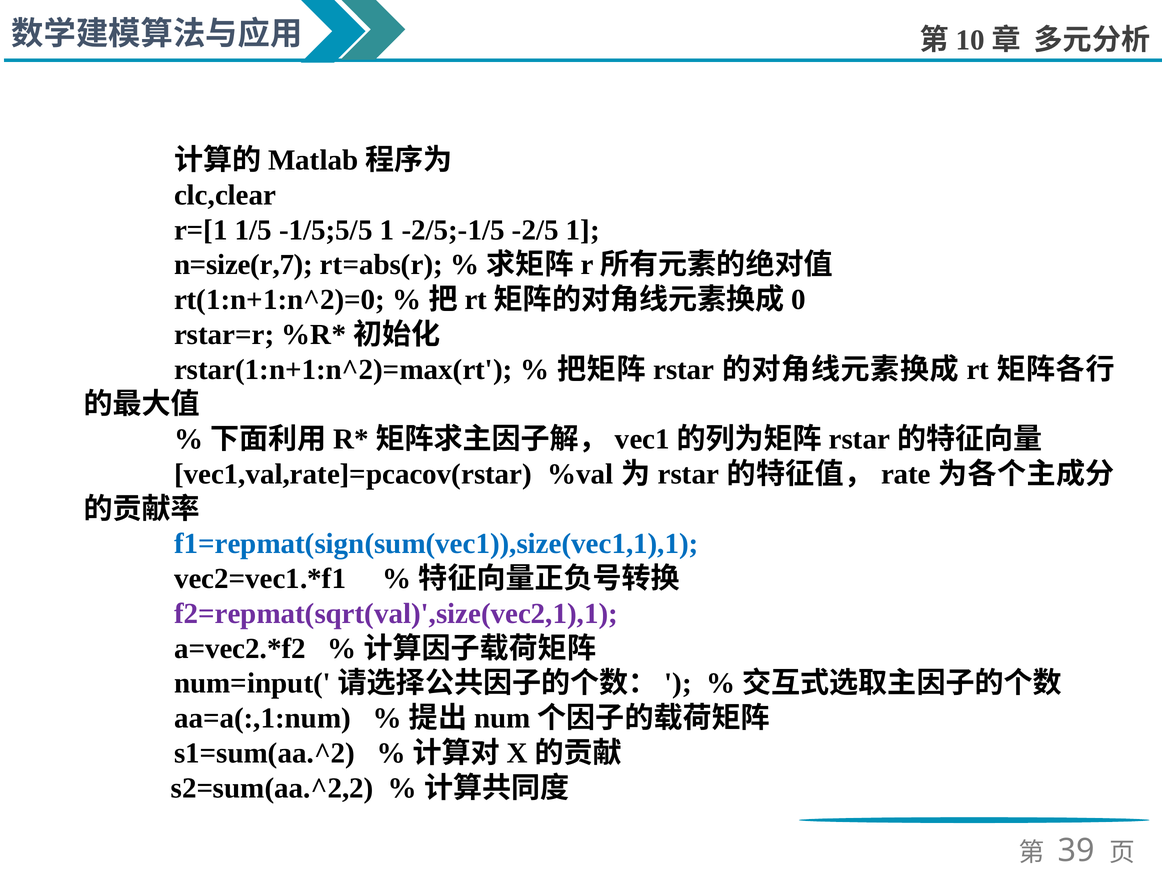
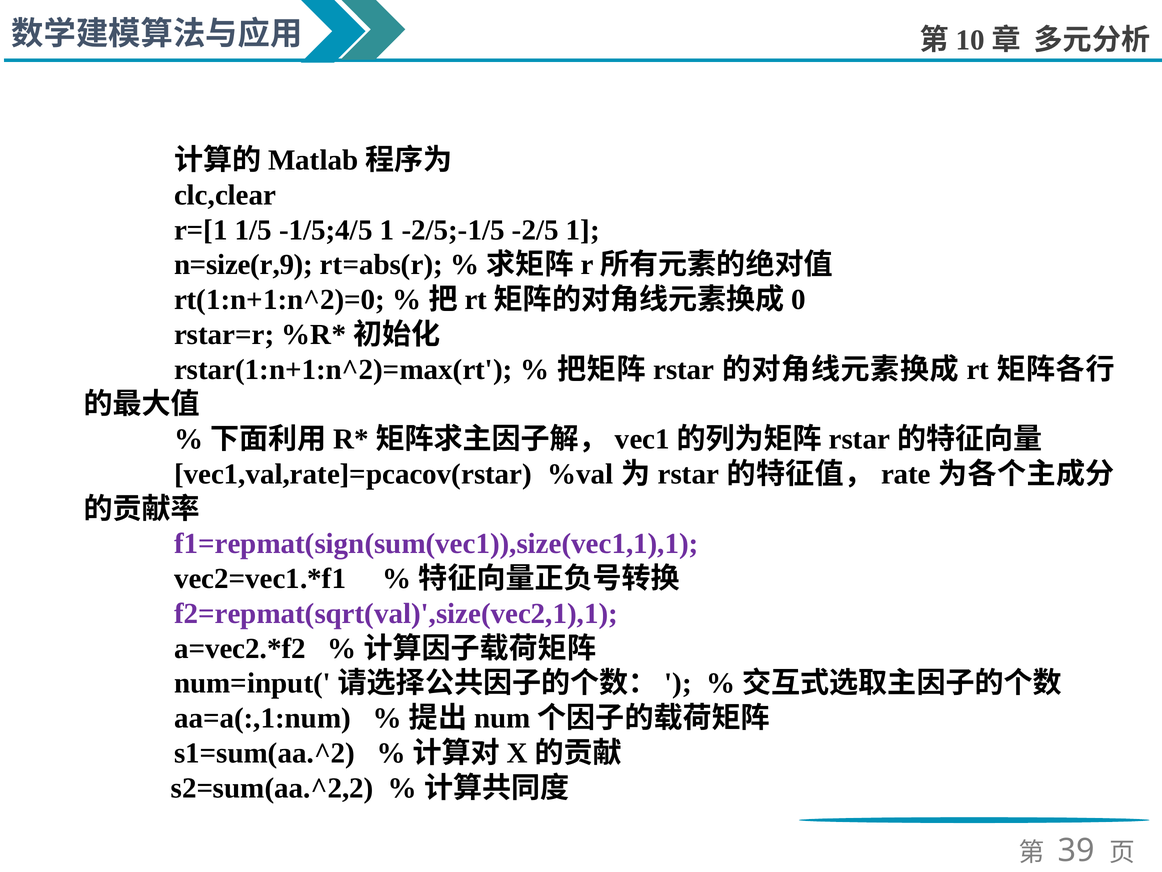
-1/5;5/5: -1/5;5/5 -> -1/5;4/5 (326, 230)
n=size(r,7: n=size(r,7 -> n=size(r,9 (244, 265)
f1=repmat(sign(sum(vec1)),size(vec1,1),1 colour: blue -> purple (436, 544)
